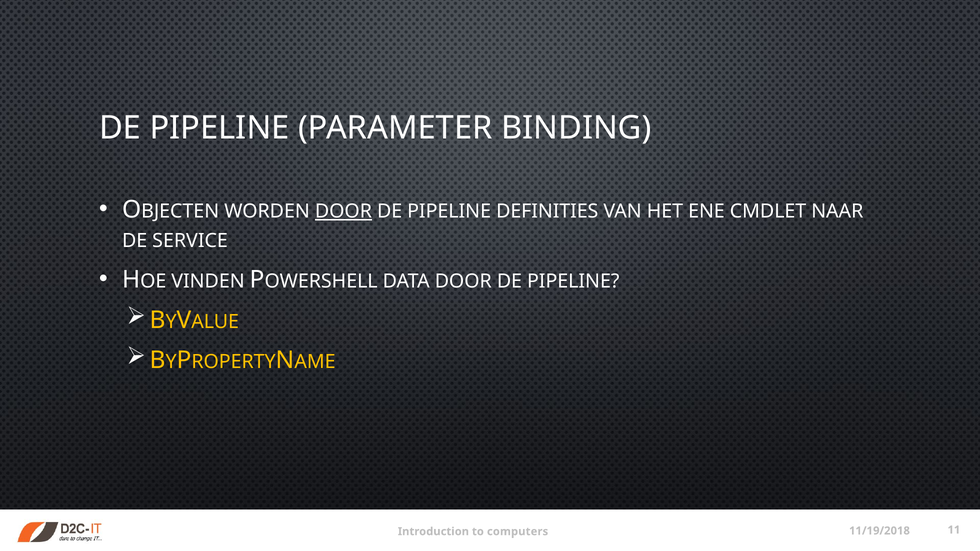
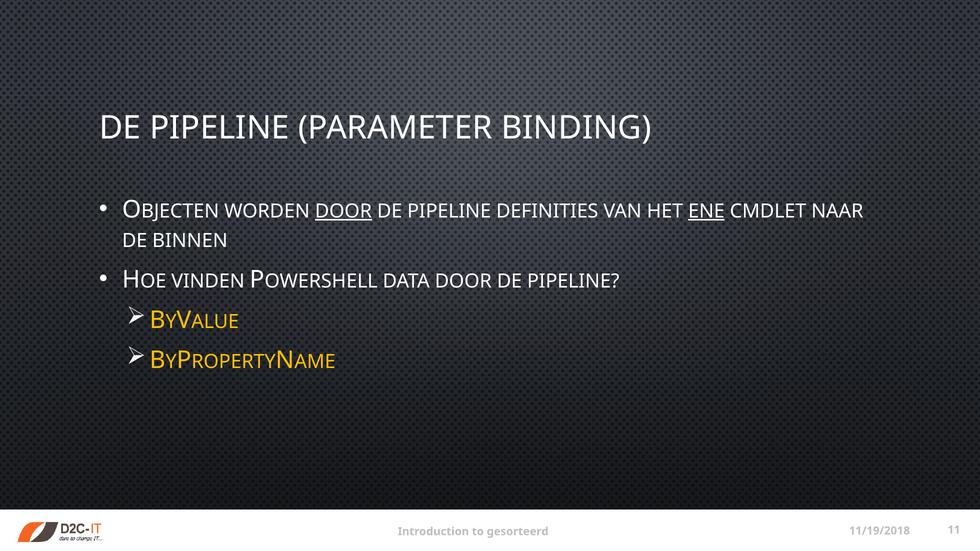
ENE underline: none -> present (706, 211)
SERVICE: SERVICE -> BINNEN (190, 241)
computers: computers -> gesorteerd (518, 532)
